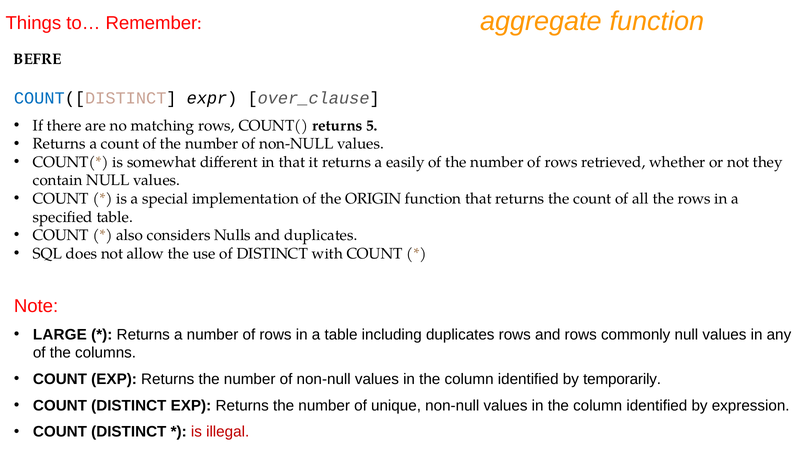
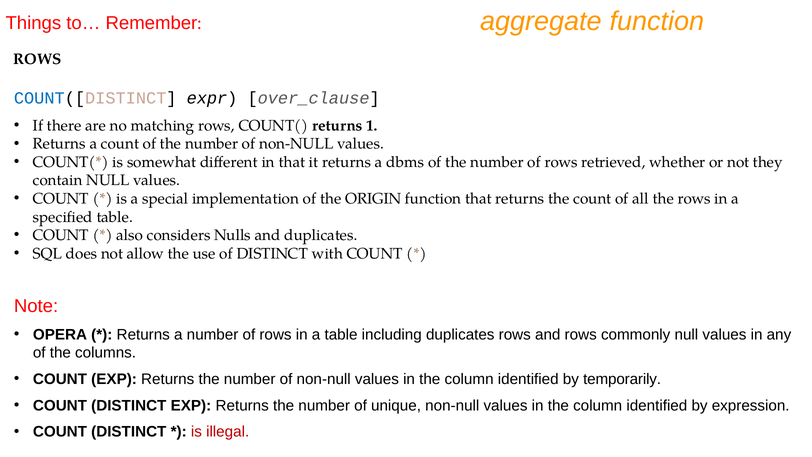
BEFRE: BEFRE -> ROWS (38, 59)
5: 5 -> 1 (372, 126)
easily: easily -> dbms (405, 162)
LARGE: LARGE -> OPERA (60, 334)
